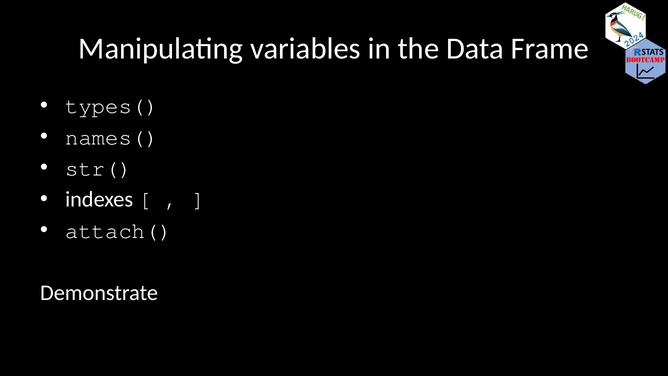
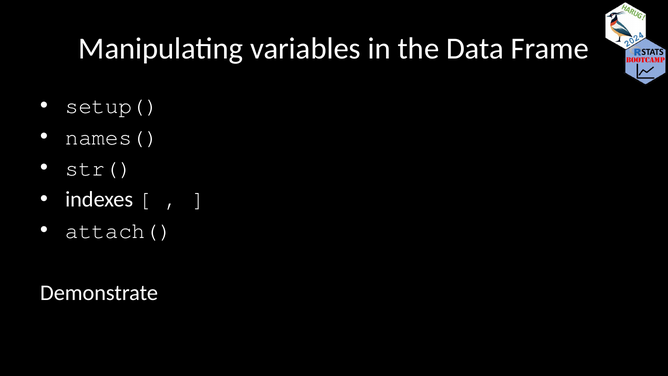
types(: types( -> setup( (112, 106)
